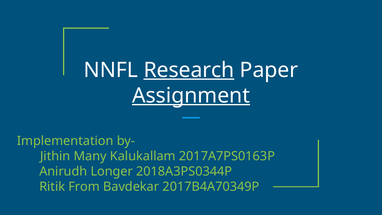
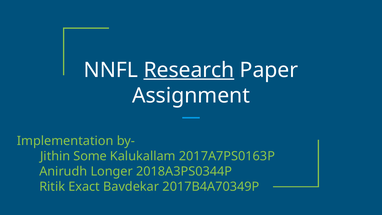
Assignment underline: present -> none (191, 95)
Many: Many -> Some (90, 156)
From: From -> Exact (84, 187)
